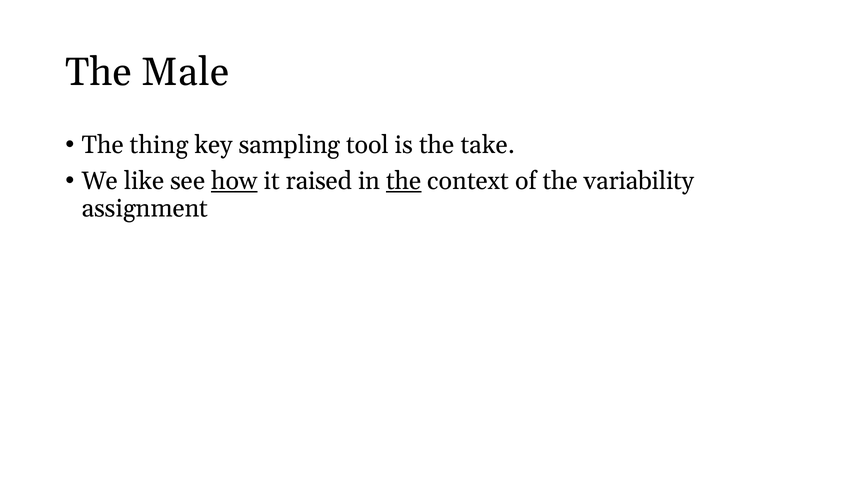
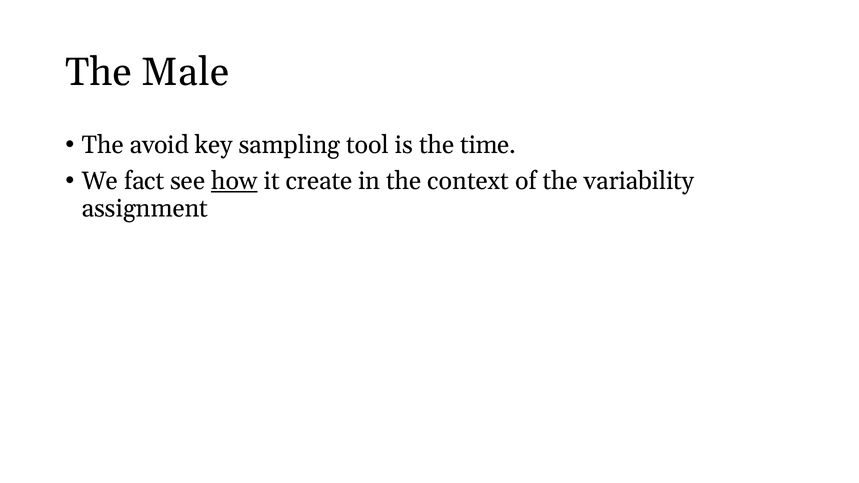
thing: thing -> avoid (159, 145)
take: take -> time (488, 145)
like: like -> fact (144, 181)
raised: raised -> create (319, 181)
the underline: present -> none (404, 181)
